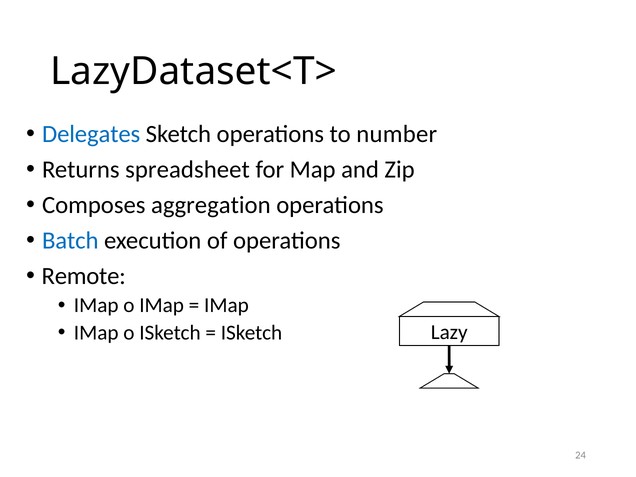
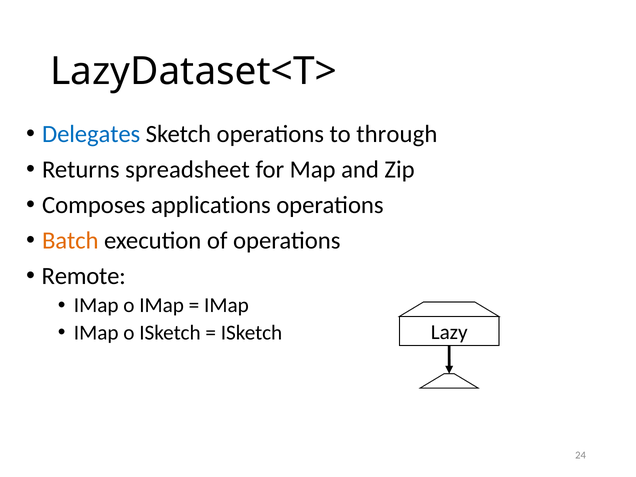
number: number -> through (397, 134)
aggregation: aggregation -> applications (211, 205)
Batch colour: blue -> orange (70, 241)
